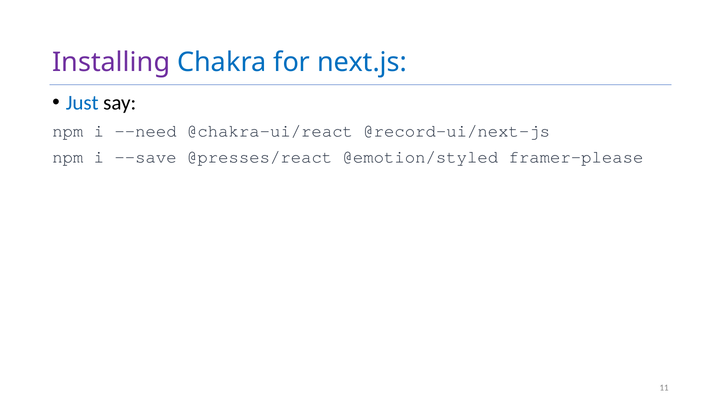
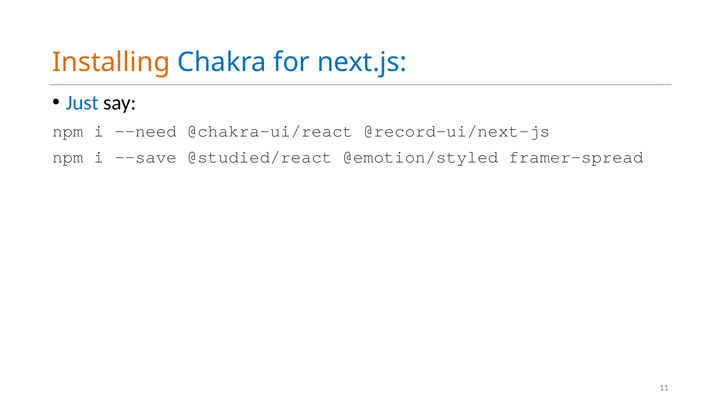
Installing colour: purple -> orange (111, 62)
@presses/react: @presses/react -> @studied/react (260, 157)
framer-please: framer-please -> framer-spread (576, 157)
